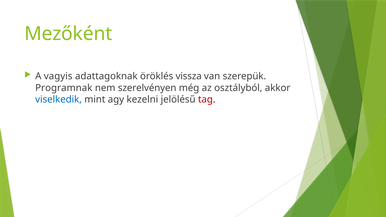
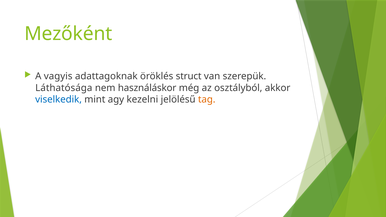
vissza: vissza -> struct (189, 76)
Programnak: Programnak -> Láthatósága (64, 88)
szerelvényen: szerelvényen -> használáskor (147, 88)
tag colour: red -> orange (207, 99)
